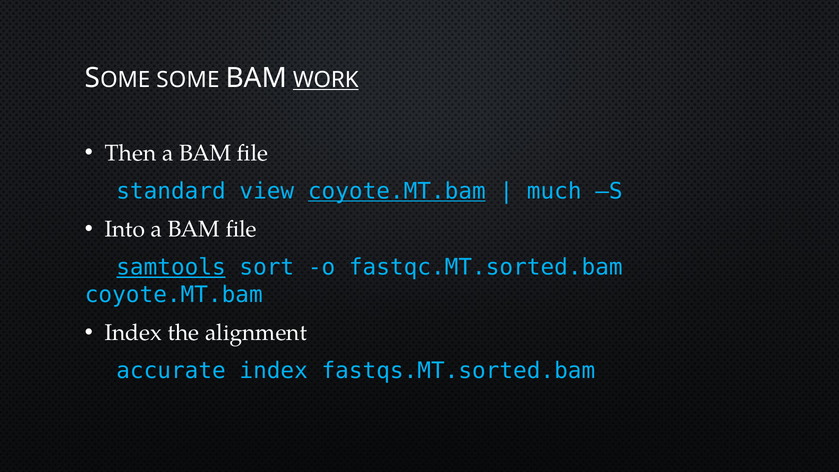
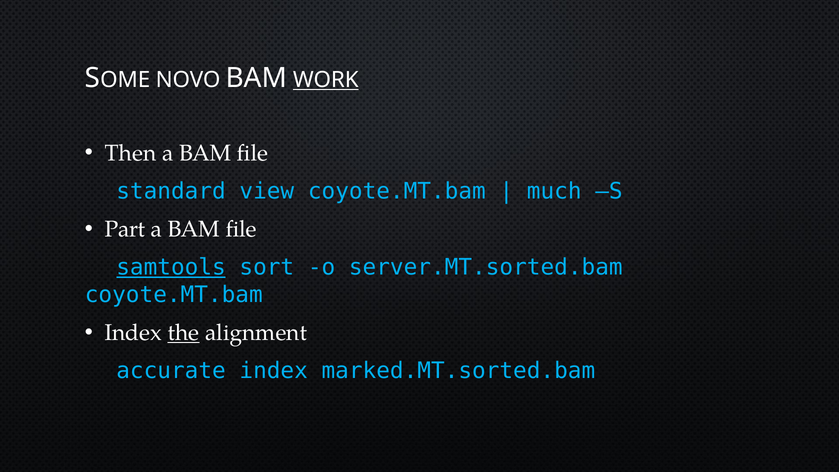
SOME: SOME -> NOVO (188, 80)
coyote.MT.bam underline: present -> none (397, 191)
Into: Into -> Part (125, 229)
fastqc.MT.sorted.bam: fastqc.MT.sorted.bam -> server.MT.sorted.bam (486, 267)
the underline: none -> present (183, 333)
fastqs.MT.sorted.bam: fastqs.MT.sorted.bam -> marked.MT.sorted.bam (458, 371)
